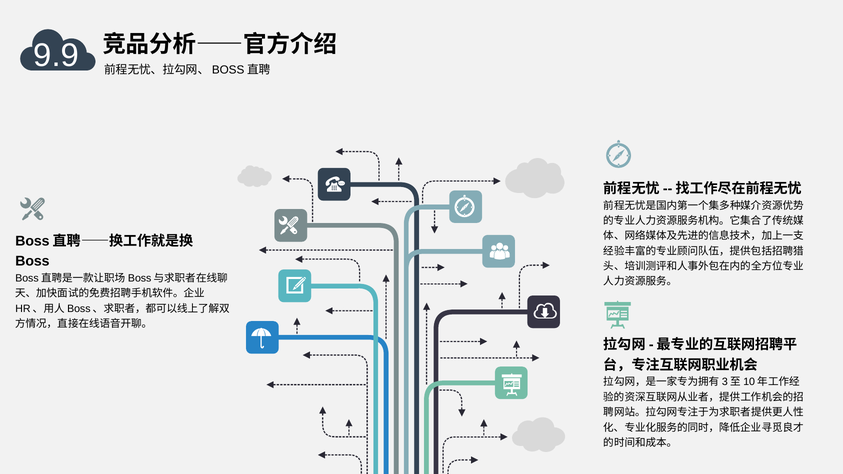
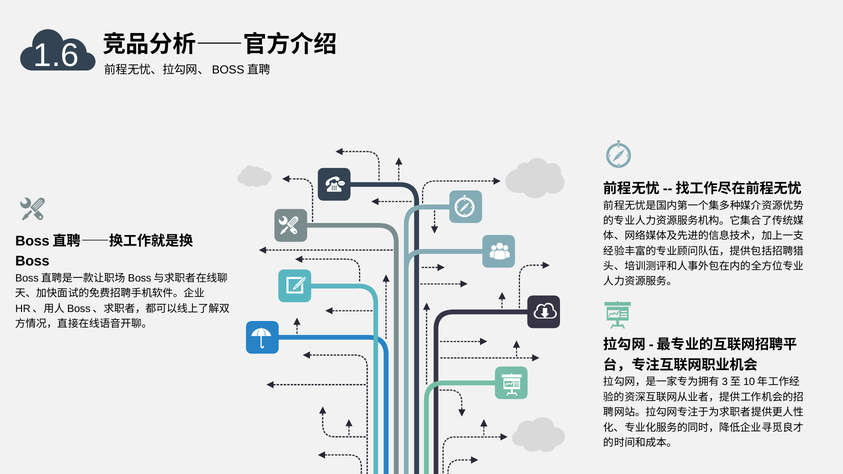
9.9: 9.9 -> 1.6 (56, 55)
